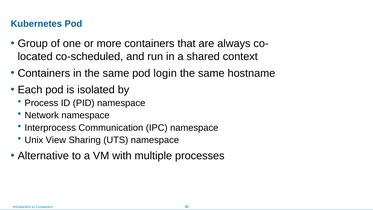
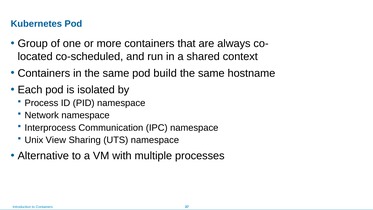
login: login -> build (165, 73)
